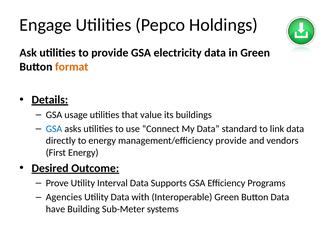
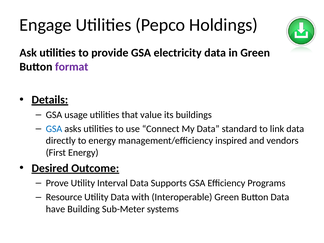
format colour: orange -> purple (72, 67)
management/efficiency provide: provide -> inspired (231, 141)
Agencies: Agencies -> Resource (64, 197)
